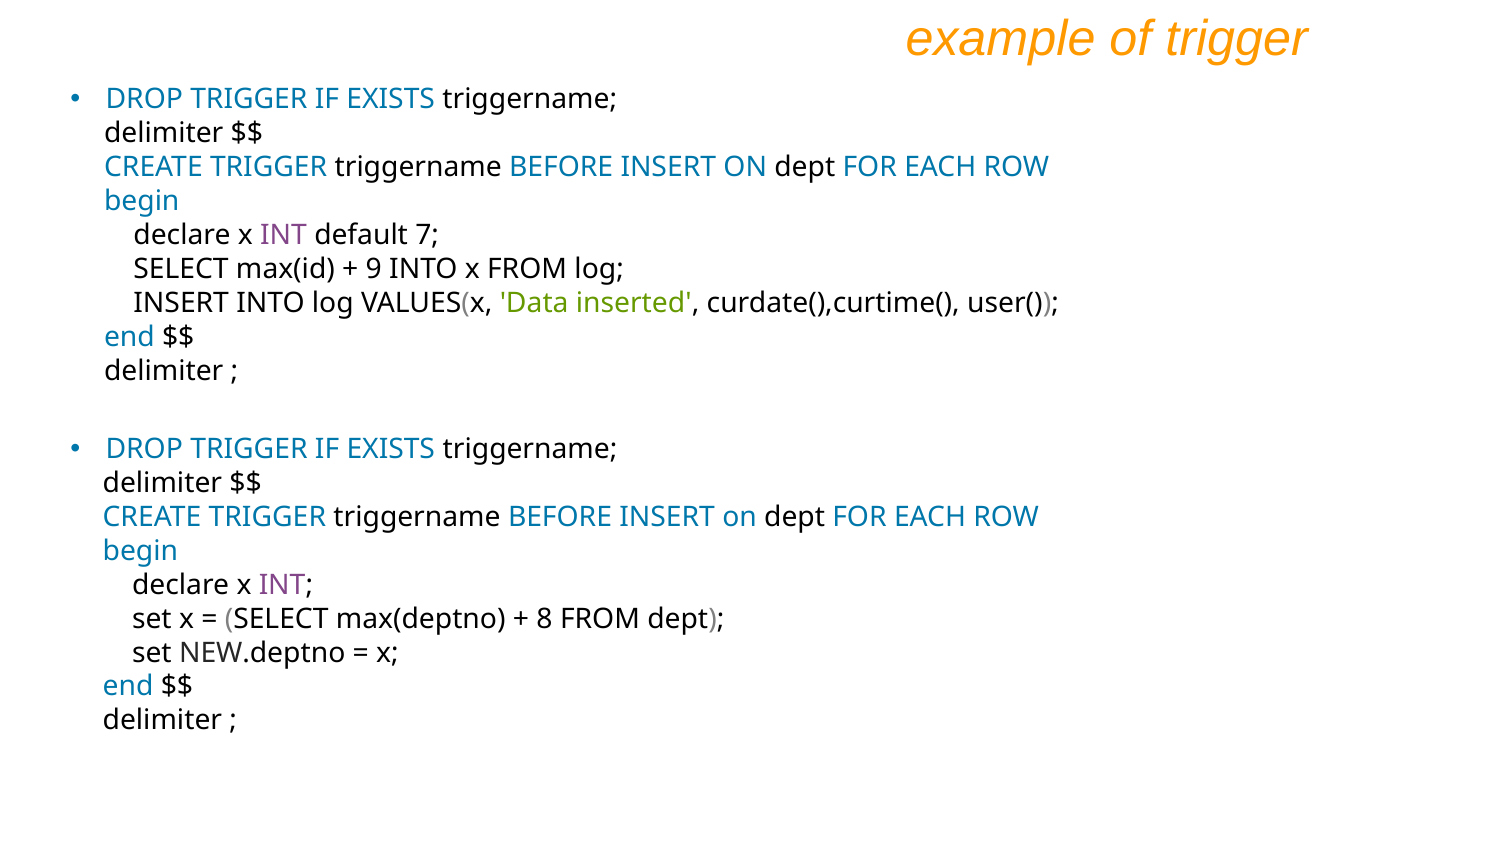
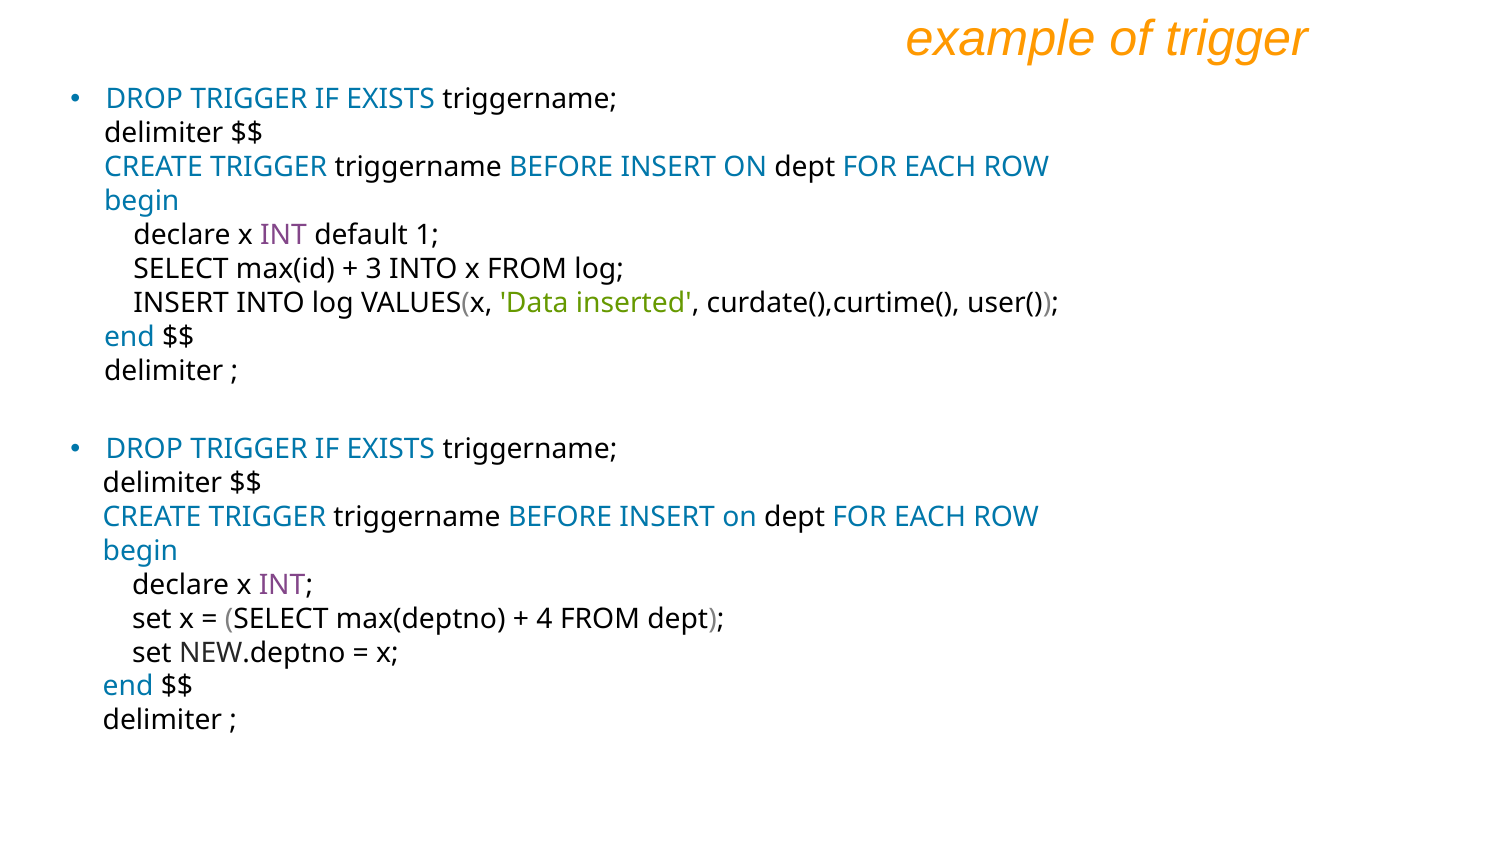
7: 7 -> 1 (427, 235)
9: 9 -> 3 (374, 269)
8: 8 -> 4 (545, 619)
